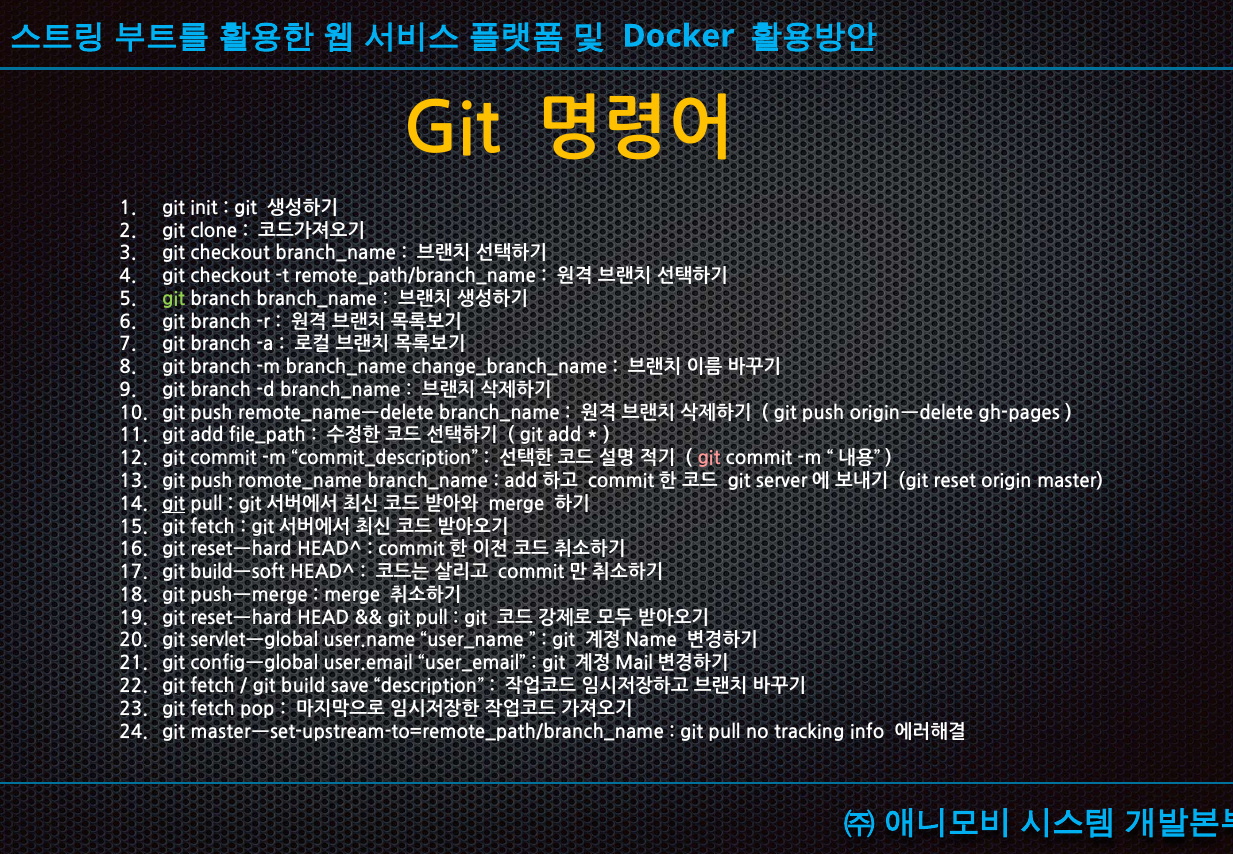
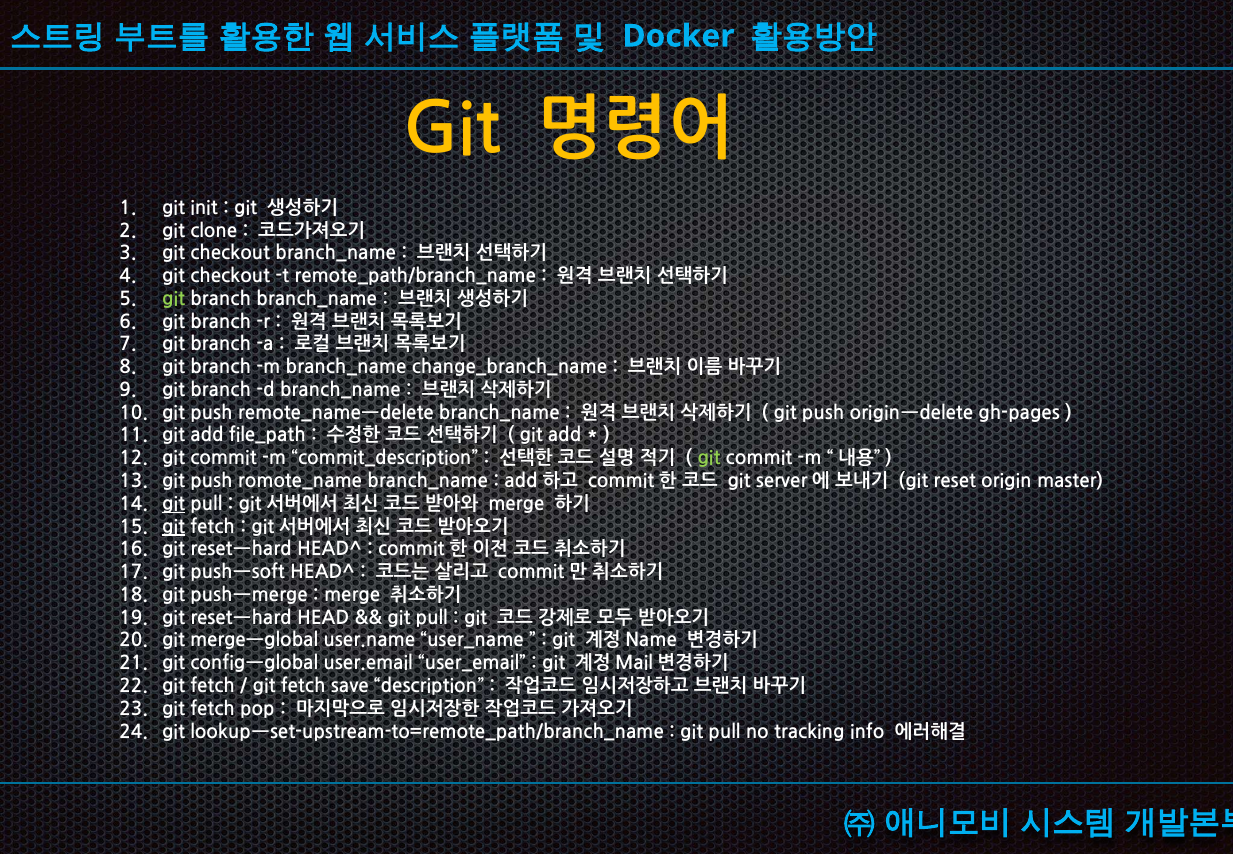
git colour: pink -> light green (709, 458)
git underline: none -> present (174, 527)
build: build -> push (211, 572)
git servlet: servlet -> merge (218, 640)
build: build -> fetch (303, 686)
git master: master -> lookup (221, 731)
